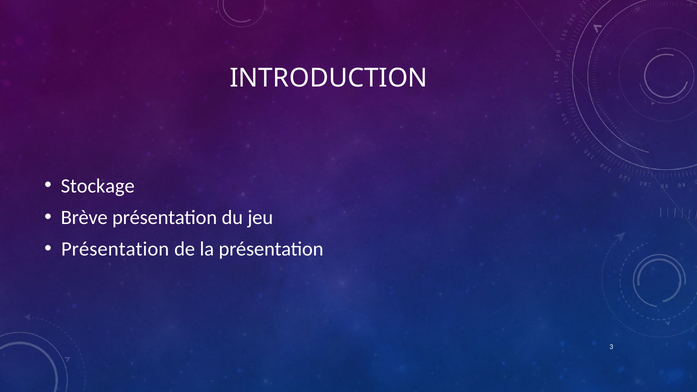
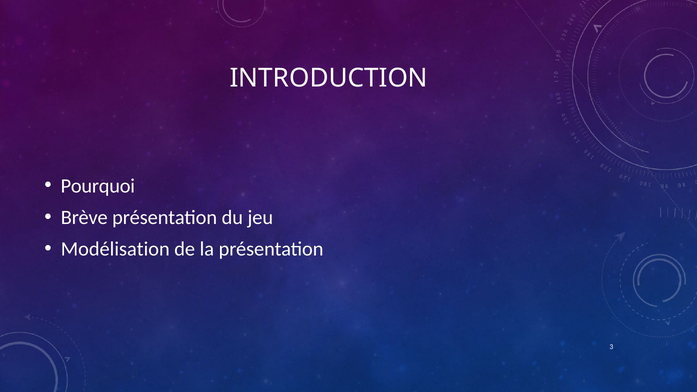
Stockage: Stockage -> Pourquoi (98, 186)
Présentation: Présentation -> Modélisation (115, 249)
